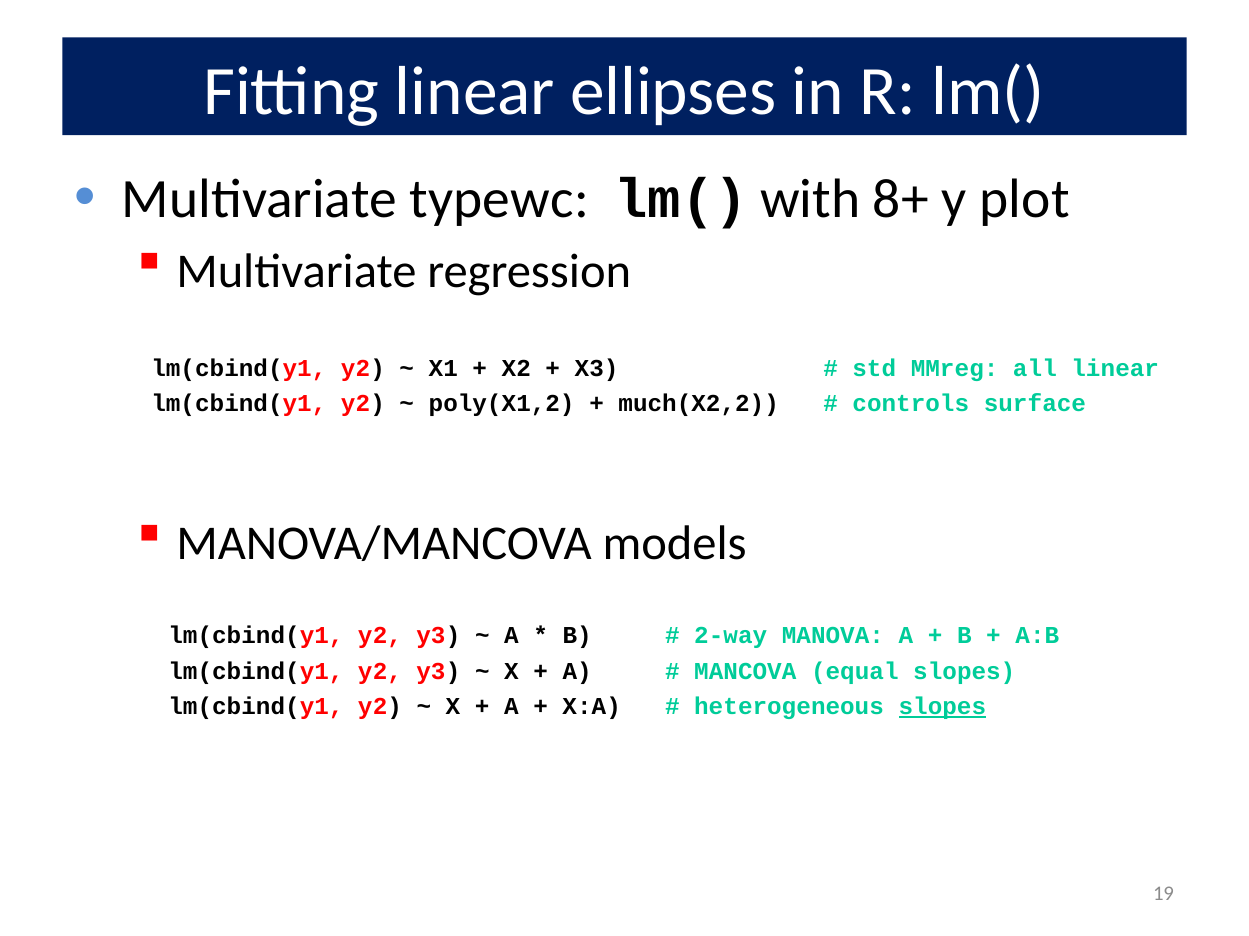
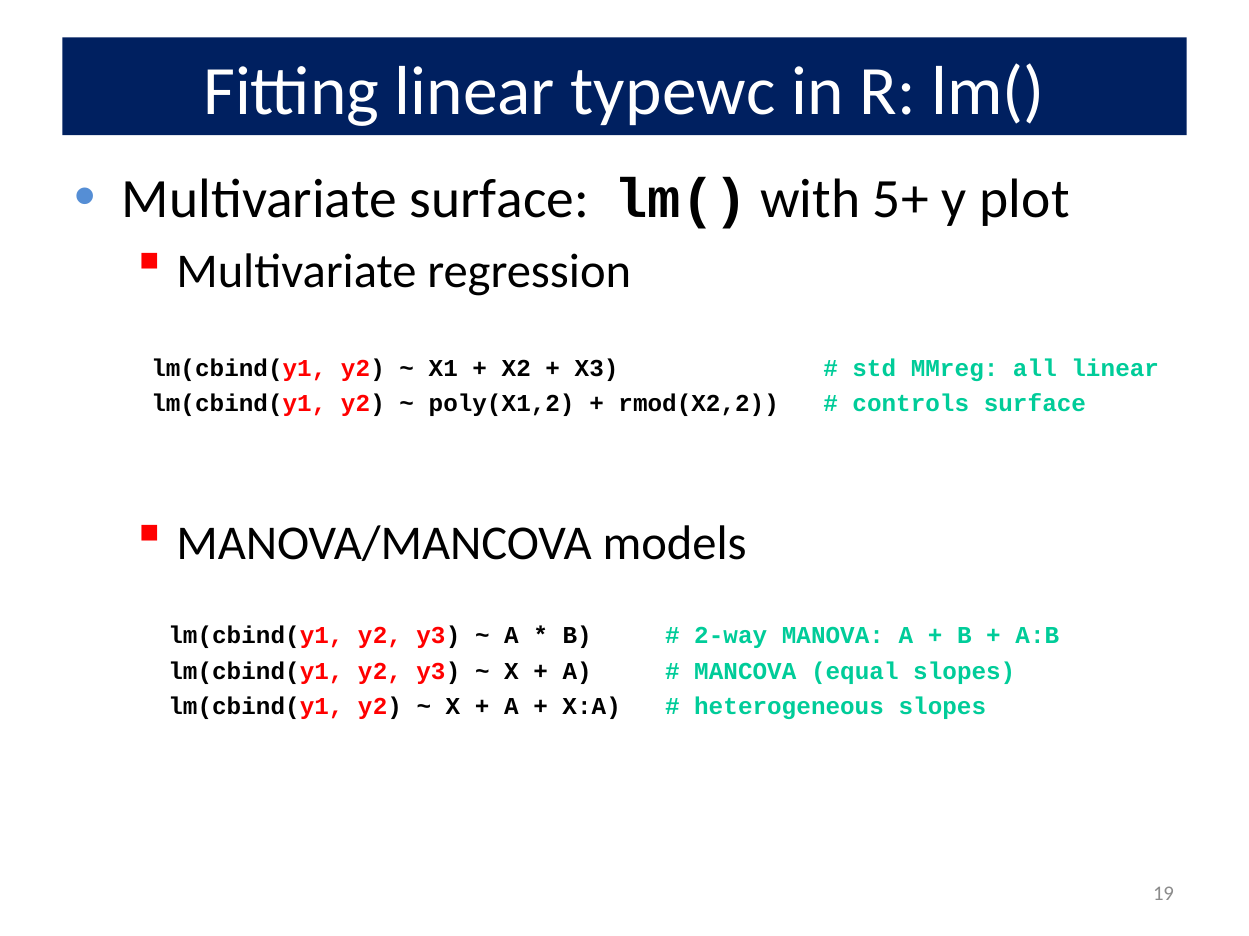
ellipses: ellipses -> typewc (673, 91)
Multivariate typewc: typewc -> surface (499, 200)
8+: 8+ -> 5+ (901, 200)
much(X2,2: much(X2,2 -> rmod(X2,2 (699, 404)
slopes underline: present -> none (942, 707)
